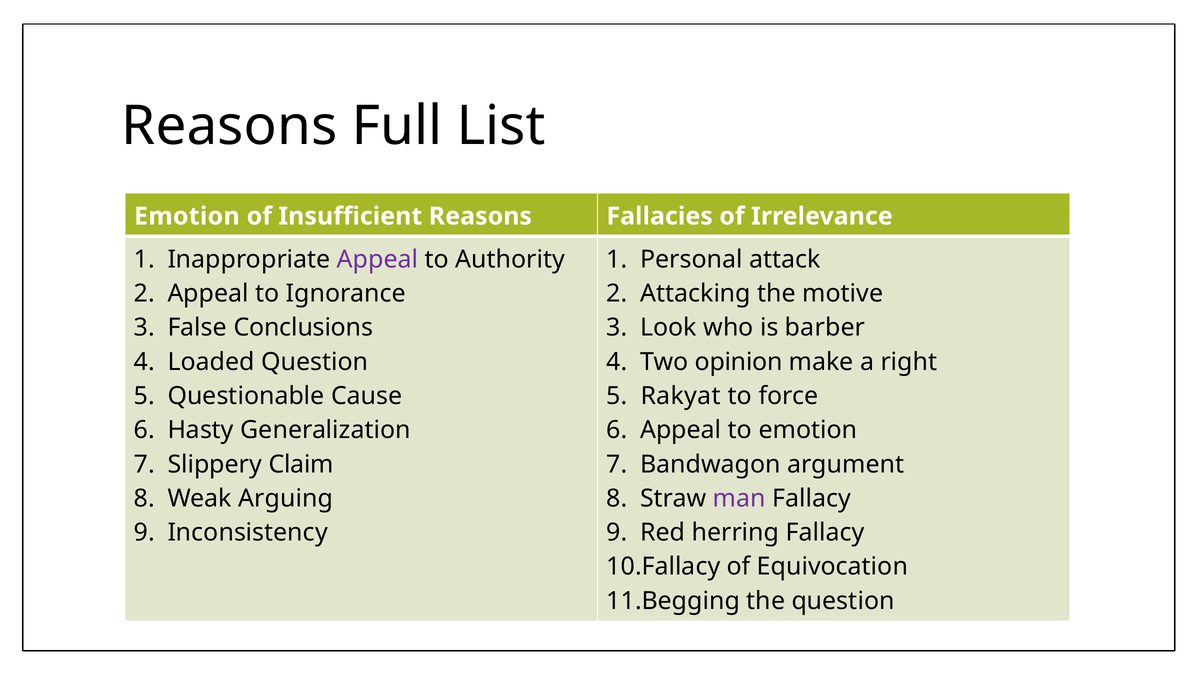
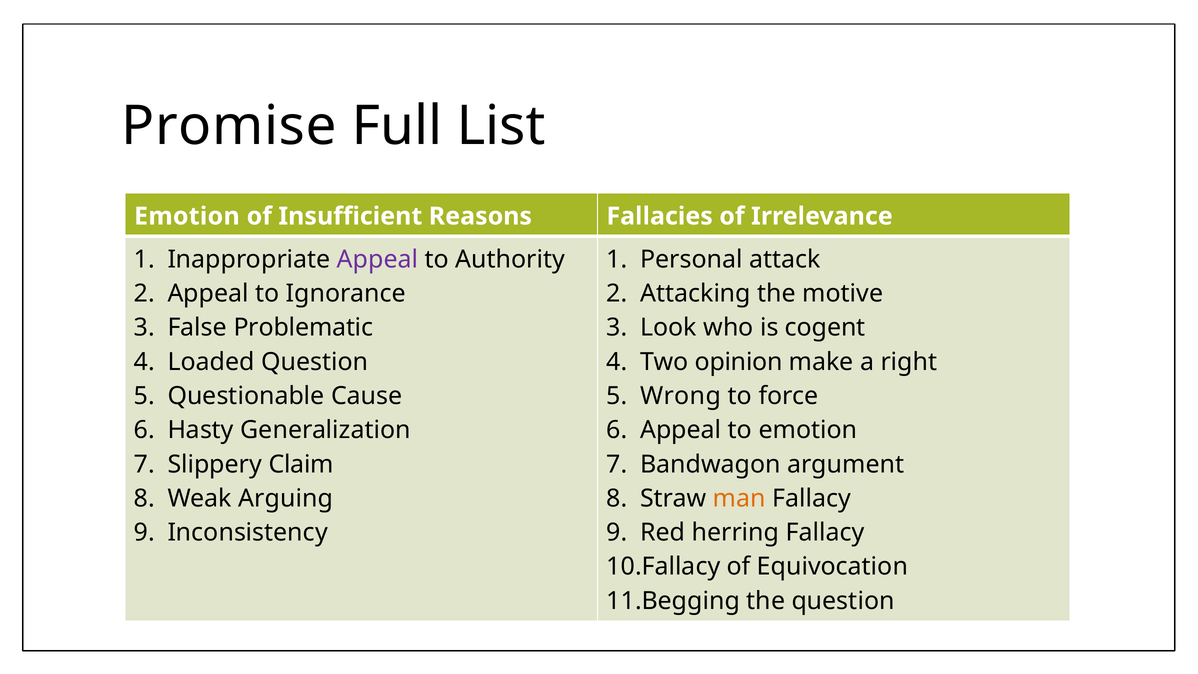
Reasons: Reasons -> Promise (229, 126)
Conclusions: Conclusions -> Problematic (303, 328)
barber: barber -> cogent (825, 328)
Rakyat: Rakyat -> Wrong (681, 396)
man colour: purple -> orange (739, 498)
